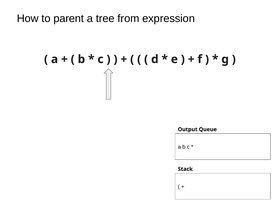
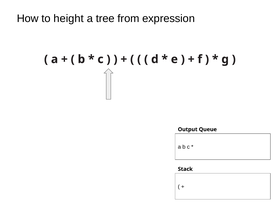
parent: parent -> height (69, 18)
